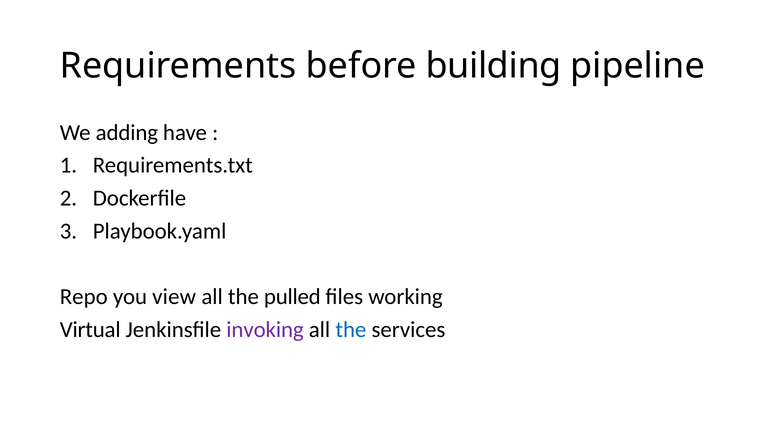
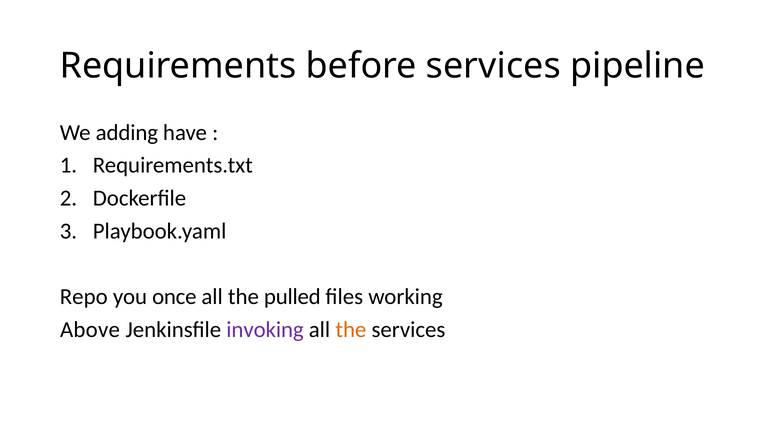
before building: building -> services (493, 66)
view: view -> once (174, 297)
Virtual: Virtual -> Above (90, 330)
the colour: blue -> orange (351, 330)
